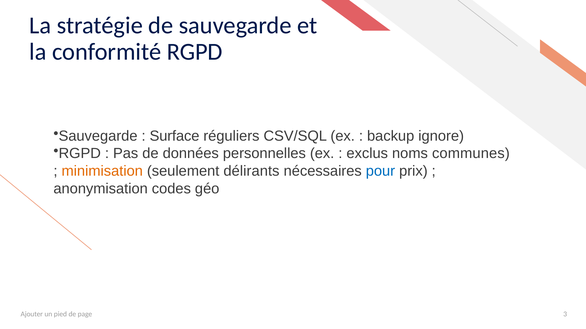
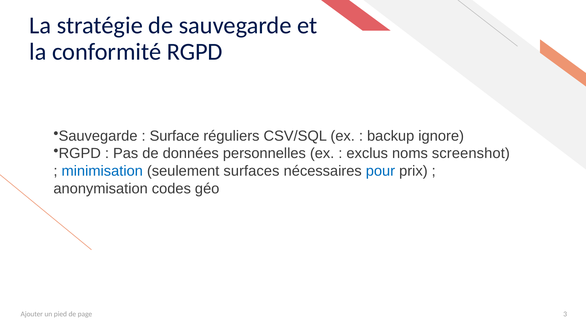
communes: communes -> screenshot (471, 154)
minimisation colour: orange -> blue (102, 171)
délirants: délirants -> surfaces (251, 171)
